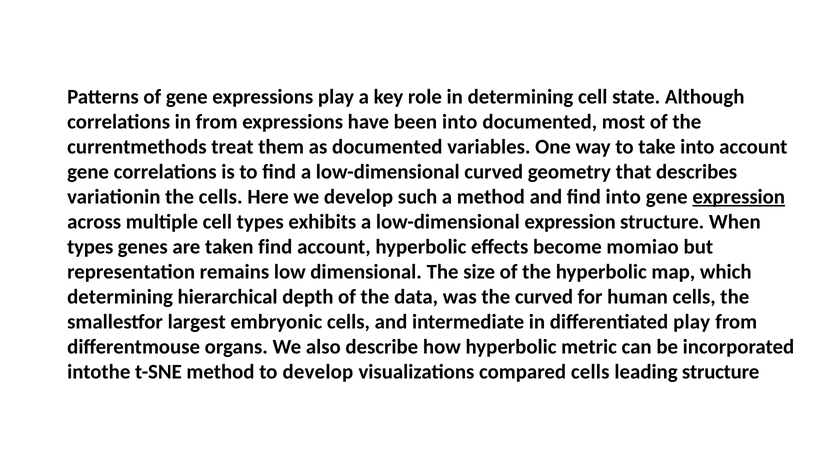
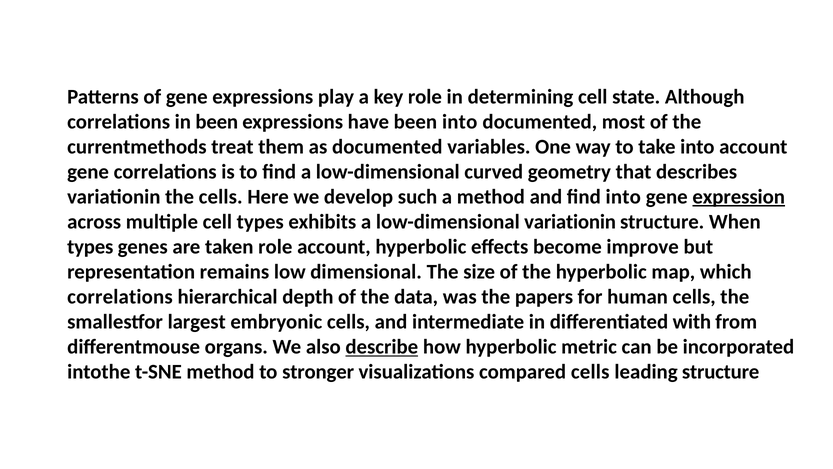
in from: from -> been (217, 122)
low-dimensional expression: expression -> variationin (570, 222)
taken find: find -> role (275, 247)
momiao: momiao -> improve (643, 247)
determining: determining -> correlations (120, 297)
the curved: curved -> papers (544, 297)
differentiated play: play -> with (692, 322)
describe underline: none -> present (382, 347)
to develop: develop -> stronger (318, 372)
